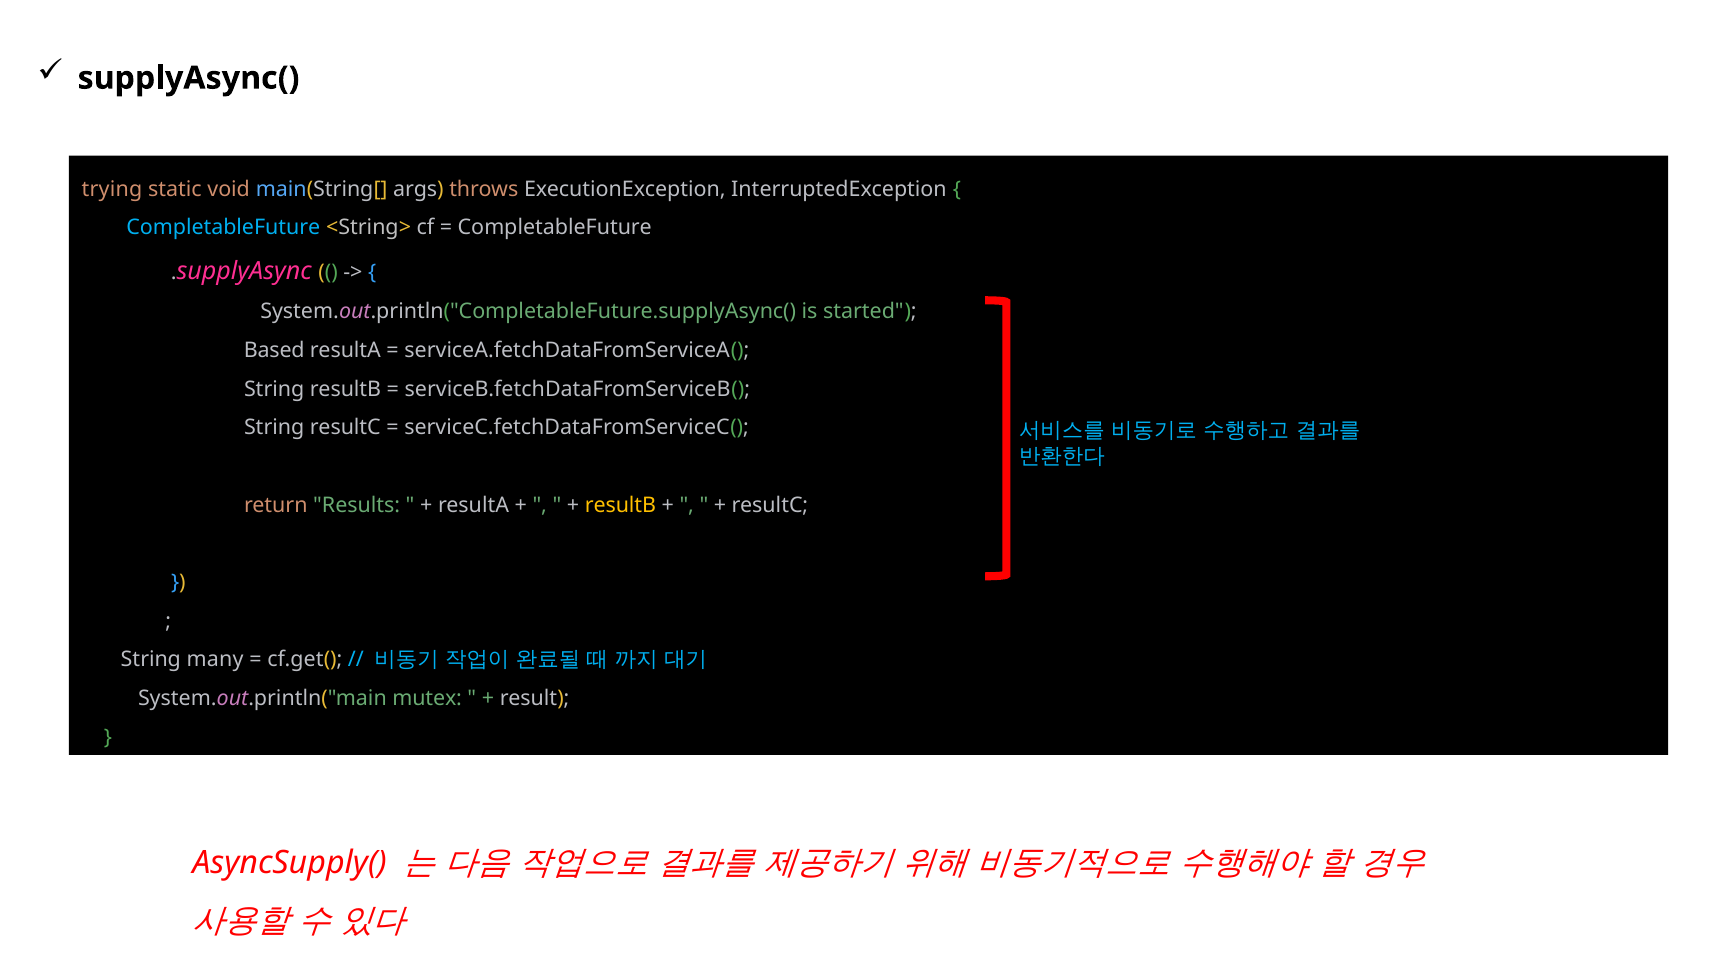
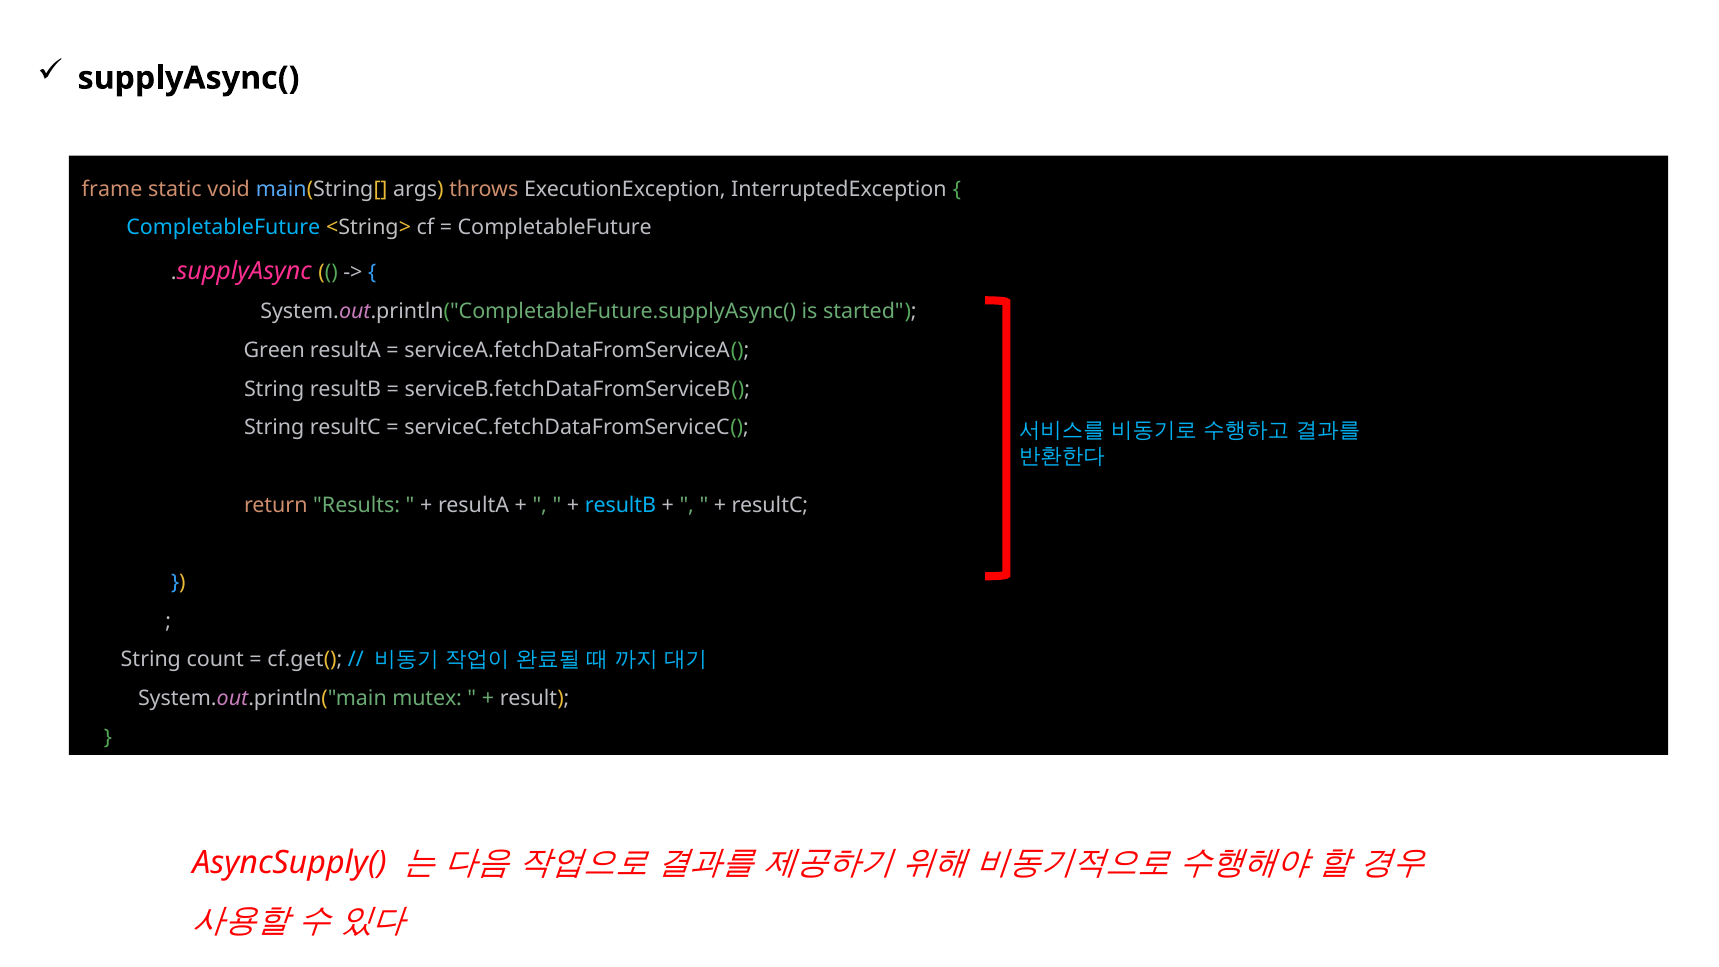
trying: trying -> frame (112, 189)
Based: Based -> Green (274, 350)
resultB colour: yellow -> light blue (620, 505)
many: many -> count (215, 660)
